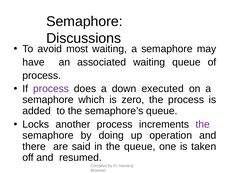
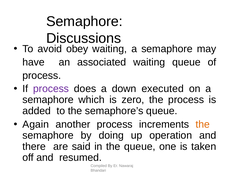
most: most -> obey (77, 49)
Locks: Locks -> Again (36, 124)
the colour: purple -> orange (203, 124)
